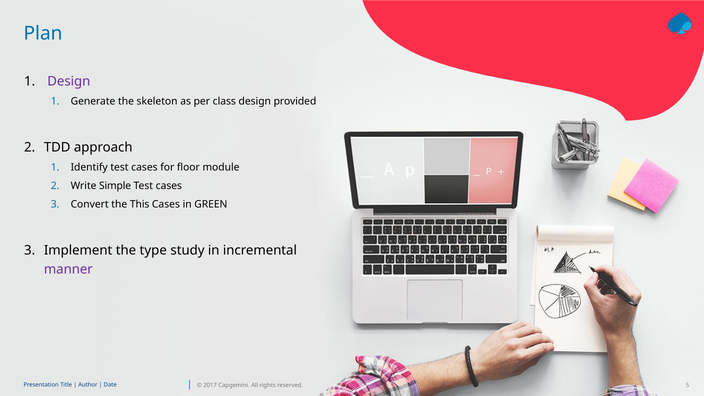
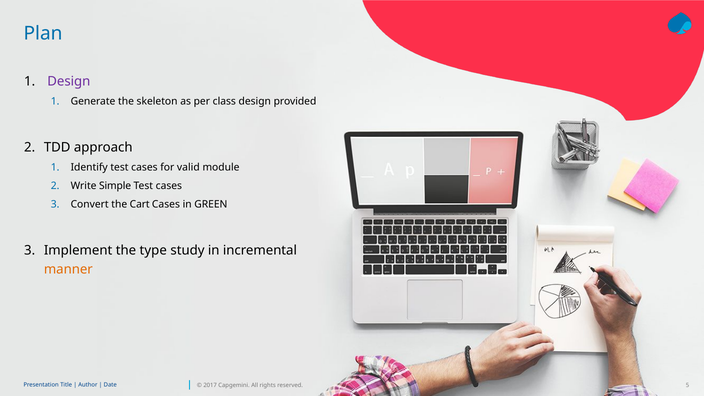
floor: floor -> valid (188, 167)
This: This -> Cart (140, 204)
manner colour: purple -> orange (68, 270)
